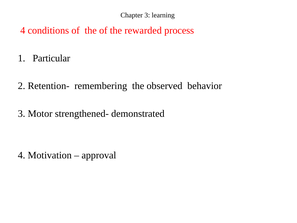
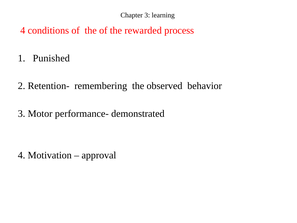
Particular: Particular -> Punished (51, 58)
strengthened-: strengthened- -> performance- (82, 114)
